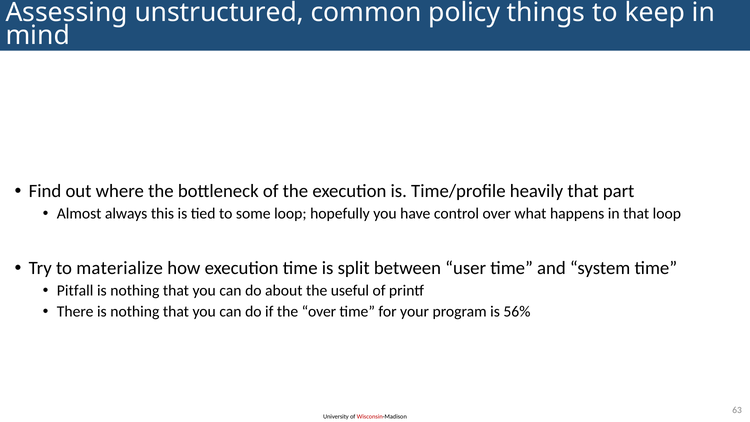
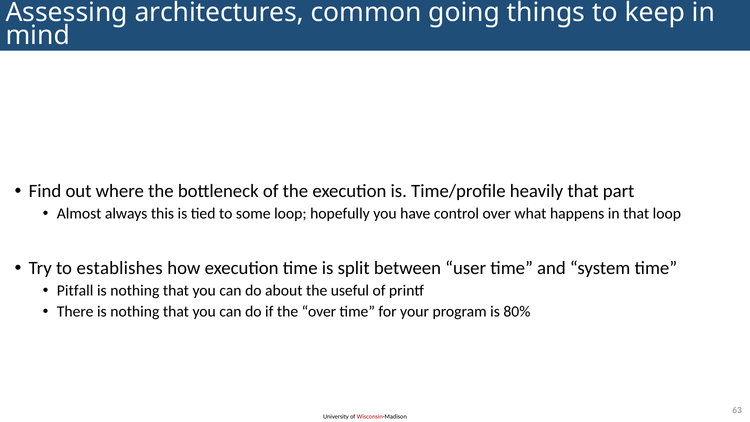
unstructured: unstructured -> architectures (219, 12)
policy: policy -> going (464, 12)
materialize: materialize -> establishes (120, 268)
56%: 56% -> 80% (517, 311)
